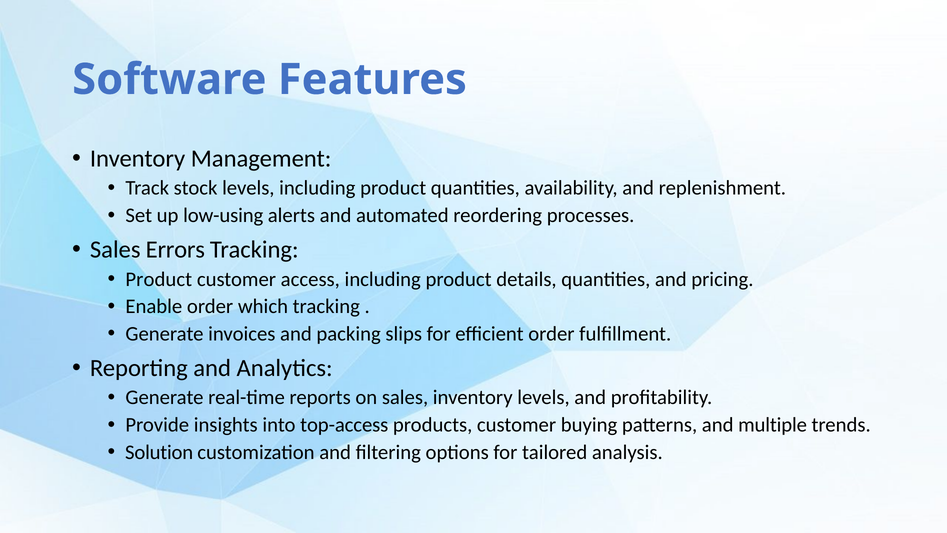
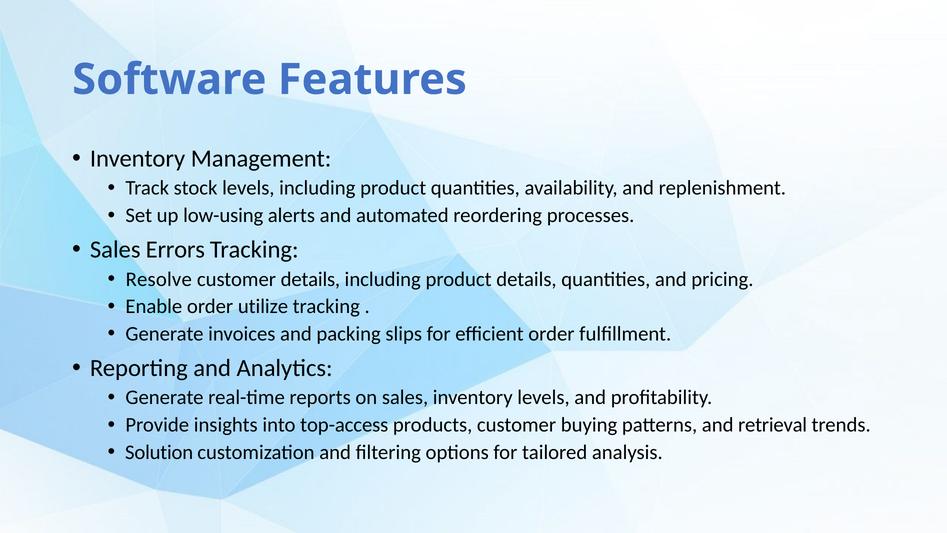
Product: Product -> Resolve (159, 279)
customer access: access -> details (310, 279)
which: which -> utilize (263, 306)
multiple: multiple -> retrieval (773, 425)
